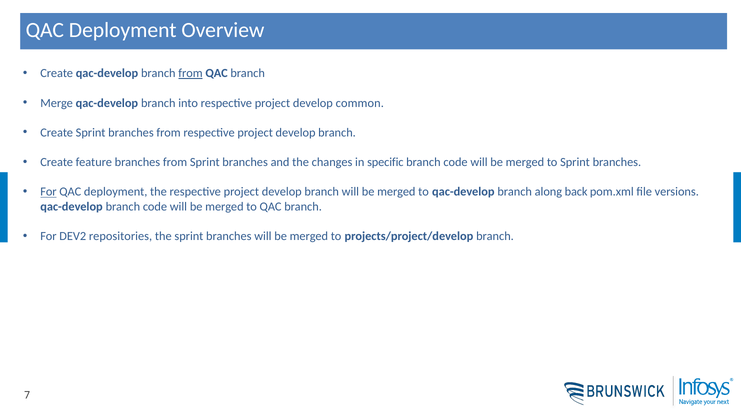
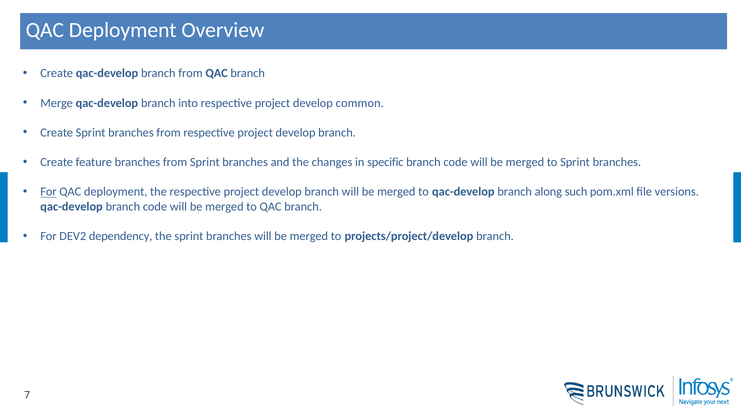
from underline: present -> none (190, 73)
back: back -> such (576, 192)
repositories: repositories -> dependency (121, 236)
